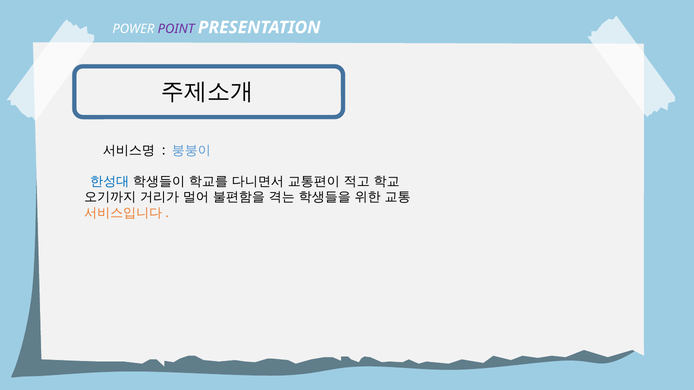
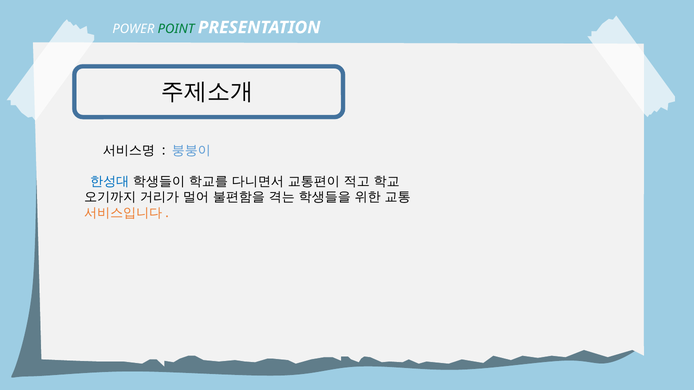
POINT colour: purple -> green (176, 29)
